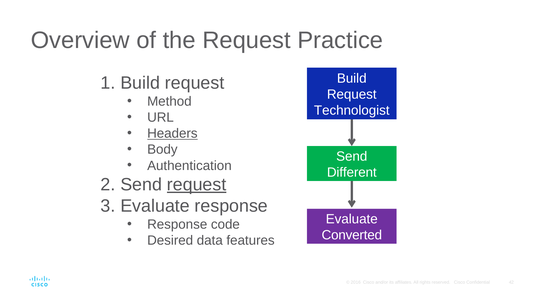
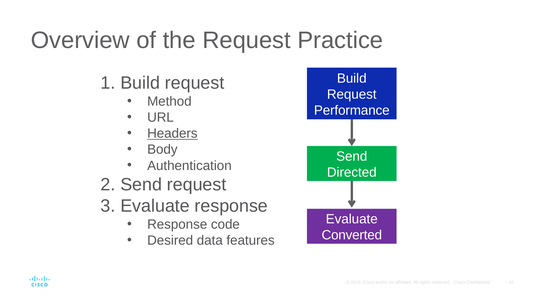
Technologist: Technologist -> Performance (352, 110)
Different: Different -> Directed (352, 172)
request underline: present -> none (197, 184)
